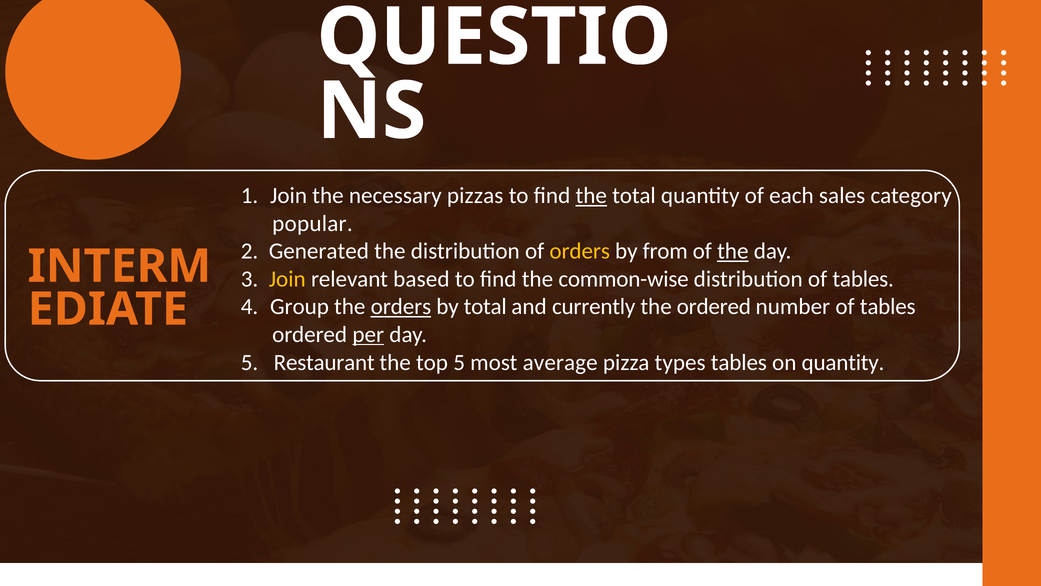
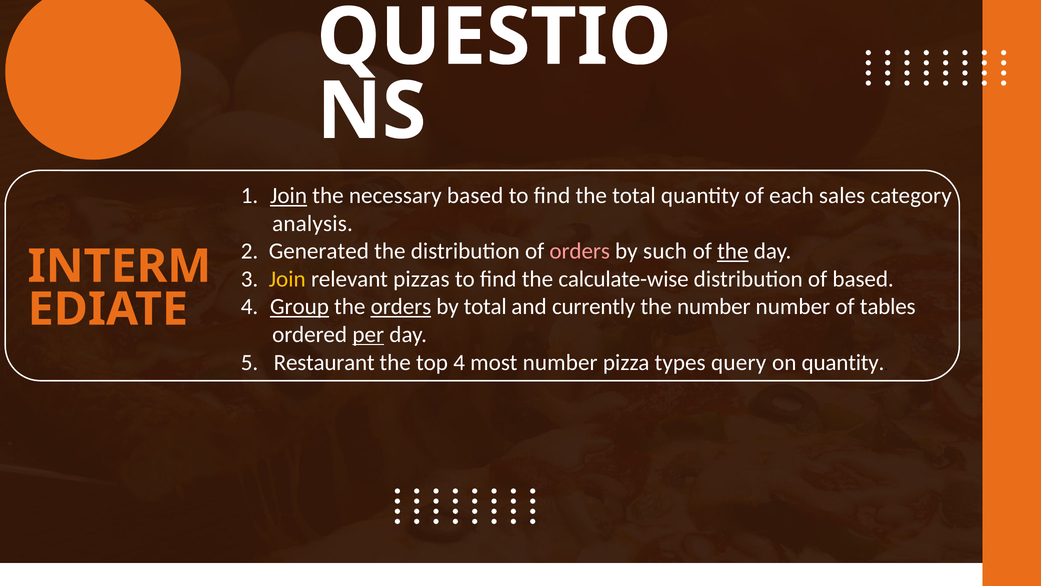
Join underline: none -> present (289, 196)
necessary pizzas: pizzas -> based (475, 196)
the underline: present -> none (591, 196)
popular: popular -> analysis (313, 223)
orders colour: yellow -> pink (580, 251)
from: from -> such (665, 251)
based: based -> pizzas (421, 279)
common-wise: common-wise -> calculate-wise (624, 279)
distribution of tables: tables -> based (863, 279)
Group underline: none -> present (299, 307)
the ordered: ordered -> number (714, 307)
top 5: 5 -> 4 (459, 362)
most average: average -> number (560, 362)
types tables: tables -> query (739, 362)
